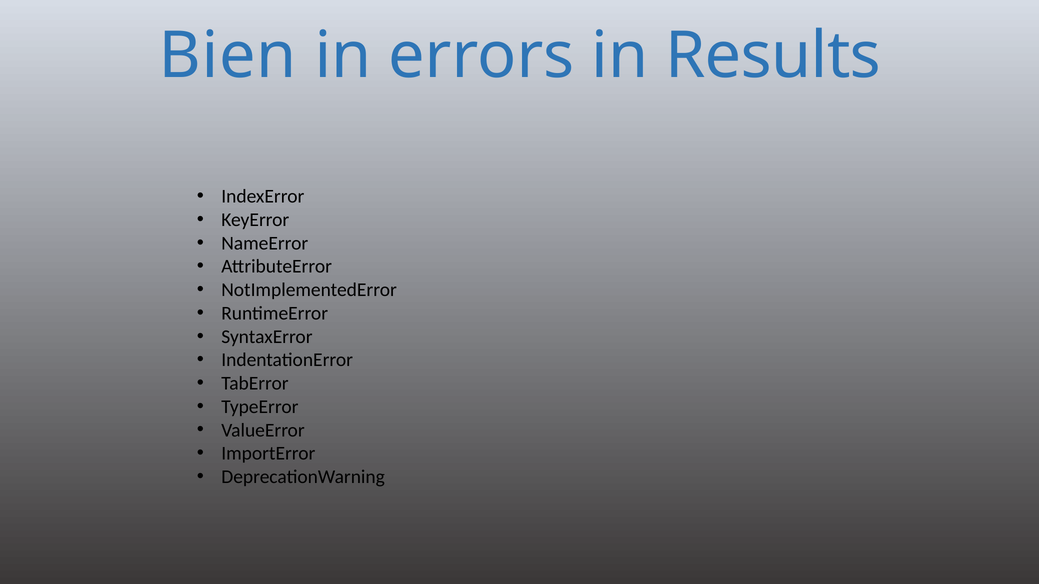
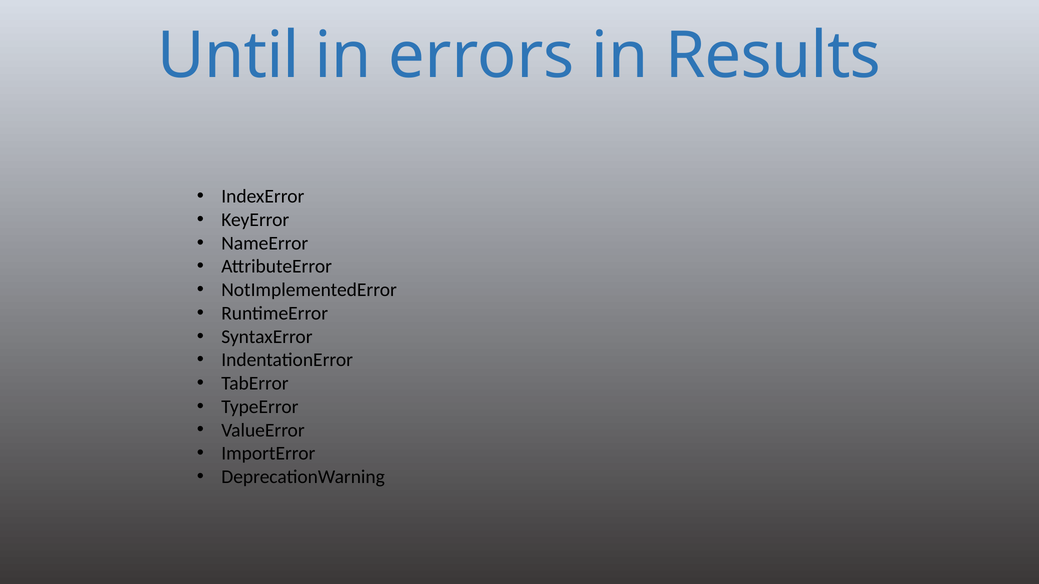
Bien: Bien -> Until (228, 56)
